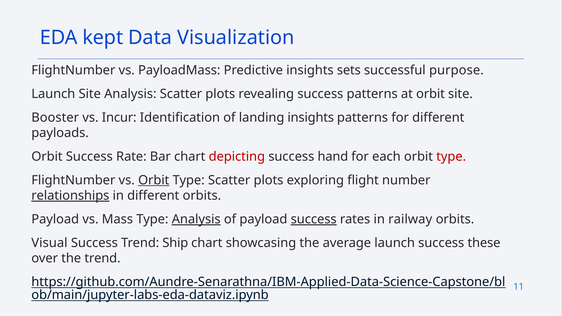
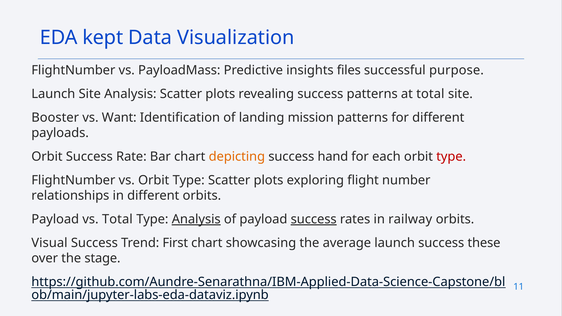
sets: sets -> files (349, 70)
at orbit: orbit -> total (430, 94)
Incur: Incur -> Want (119, 118)
landing insights: insights -> mission (311, 118)
depicting colour: red -> orange (237, 157)
Orbit underline: present -> none (154, 180)
relationships underline: present -> none (70, 196)
vs Mass: Mass -> Total (117, 219)
Ship: Ship -> First (175, 243)
the trend: trend -> stage (102, 258)
